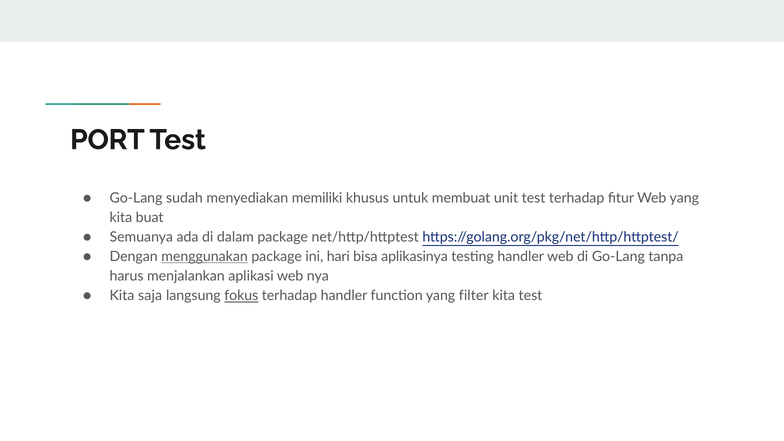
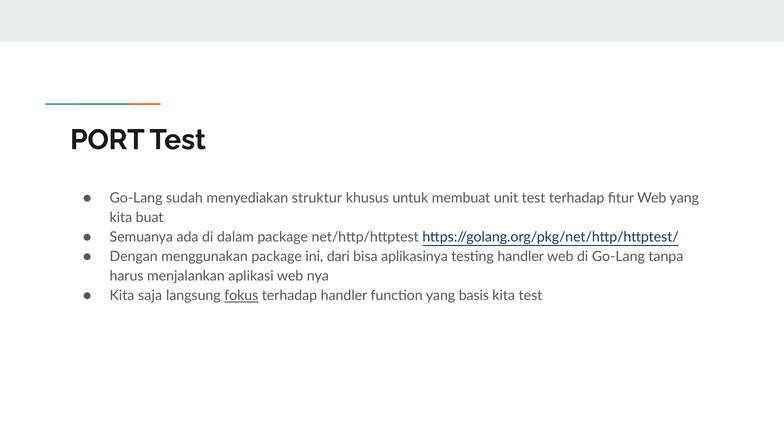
memiliki: memiliki -> struktur (317, 198)
menggunakan underline: present -> none (205, 257)
hari: hari -> dari (338, 257)
filter: filter -> basis (474, 296)
